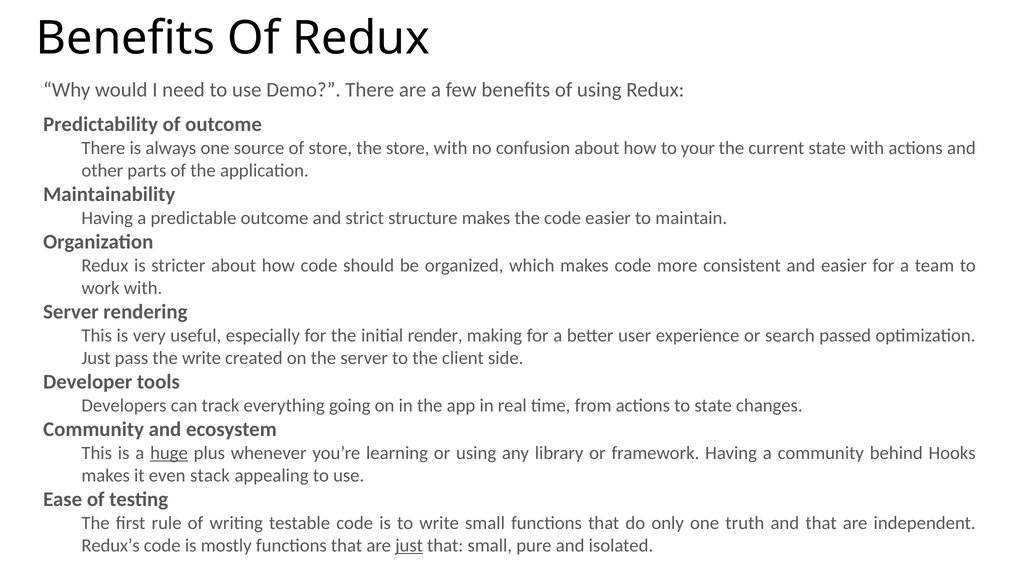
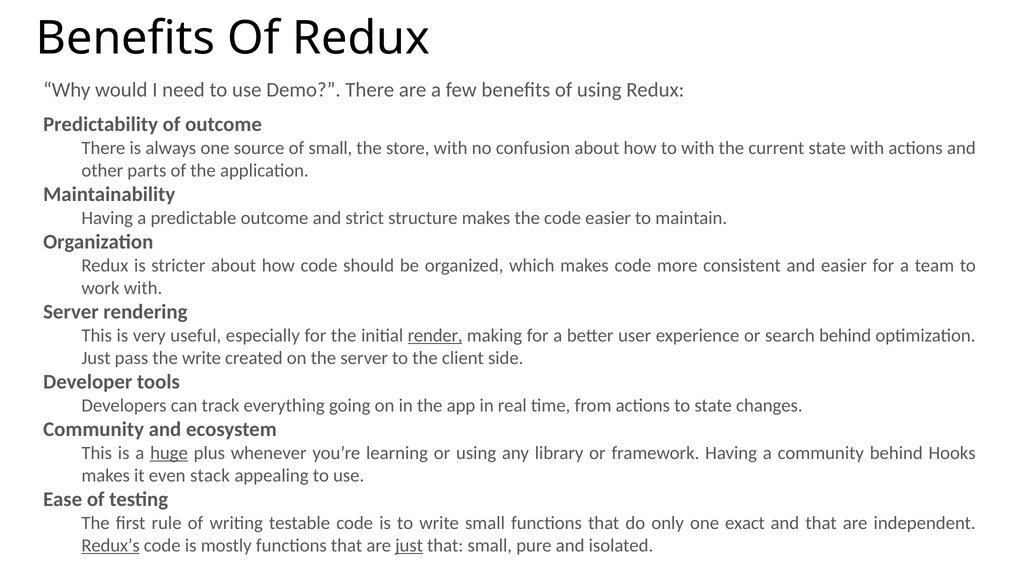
of store: store -> small (330, 148)
to your: your -> with (698, 148)
render underline: none -> present (435, 335)
search passed: passed -> behind (845, 335)
truth: truth -> exact (745, 523)
Redux’s underline: none -> present (111, 545)
